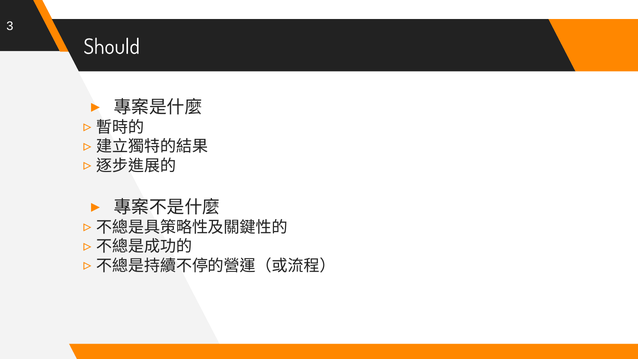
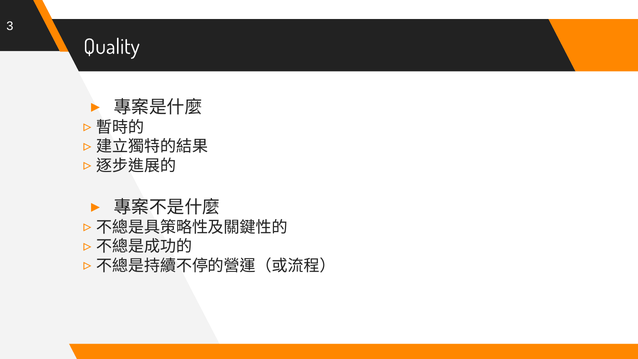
Should: Should -> Quality (112, 47)
